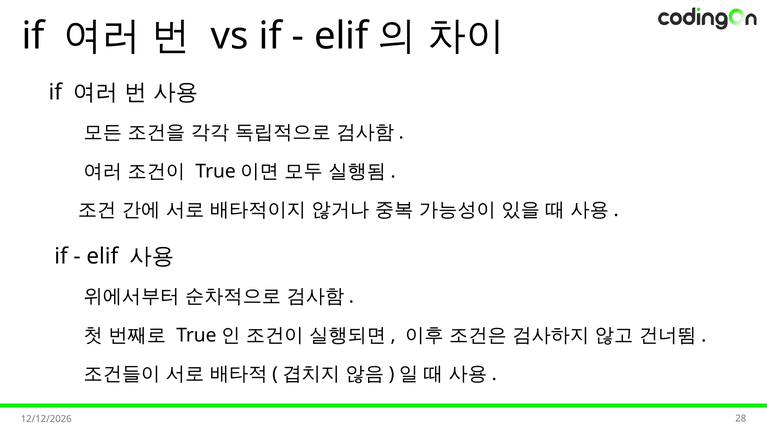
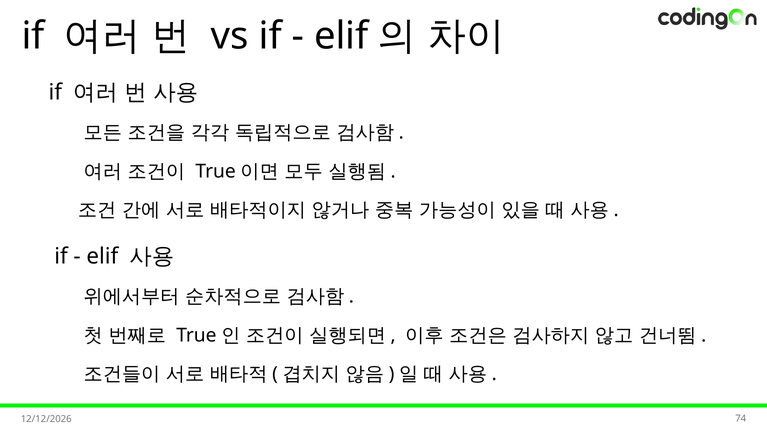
28: 28 -> 74 (741, 418)
